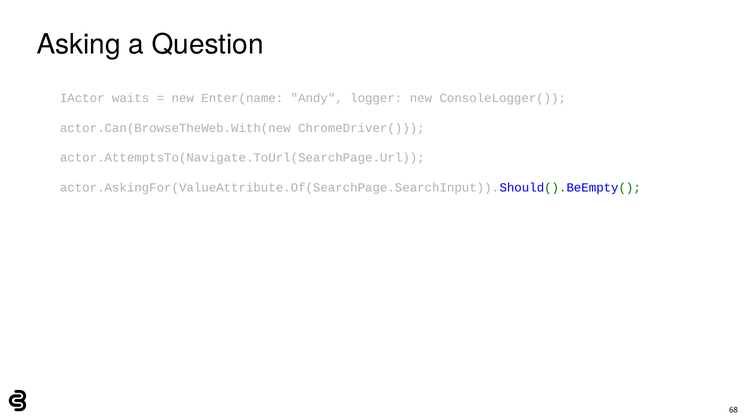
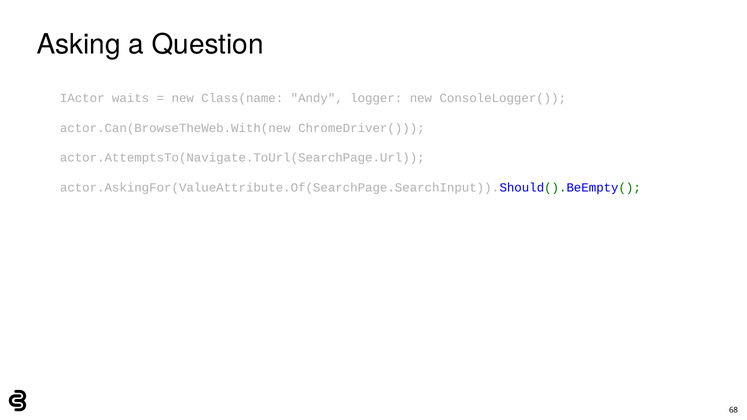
Enter(name: Enter(name -> Class(name (242, 98)
